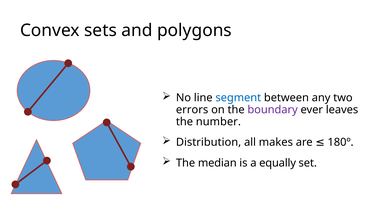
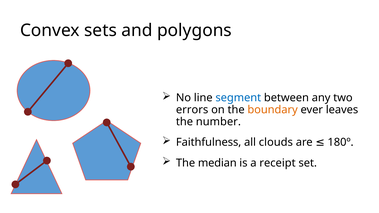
boundary colour: purple -> orange (273, 110)
Distribution: Distribution -> Faithfulness (209, 142)
makes: makes -> clouds (276, 142)
equally: equally -> receipt (278, 163)
